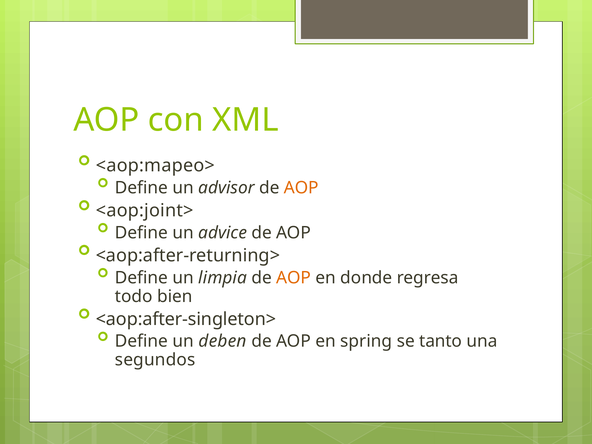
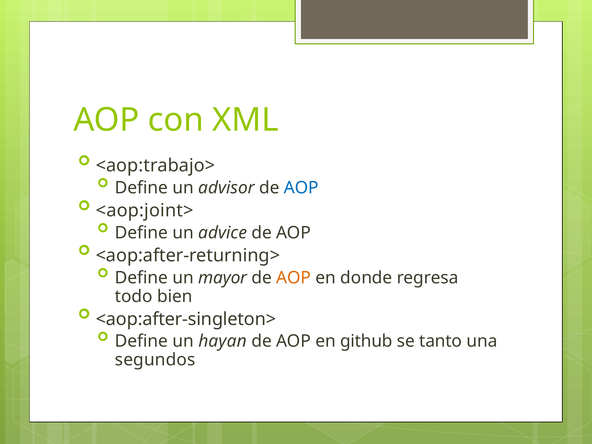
<aop:mapeo>: <aop:mapeo> -> <aop:trabajo> (155, 166)
AOP colour: orange -> blue (301, 188)
limpia: limpia -> mayor (223, 278)
deben: deben -> hayan (223, 341)
spring: spring -> github (366, 341)
